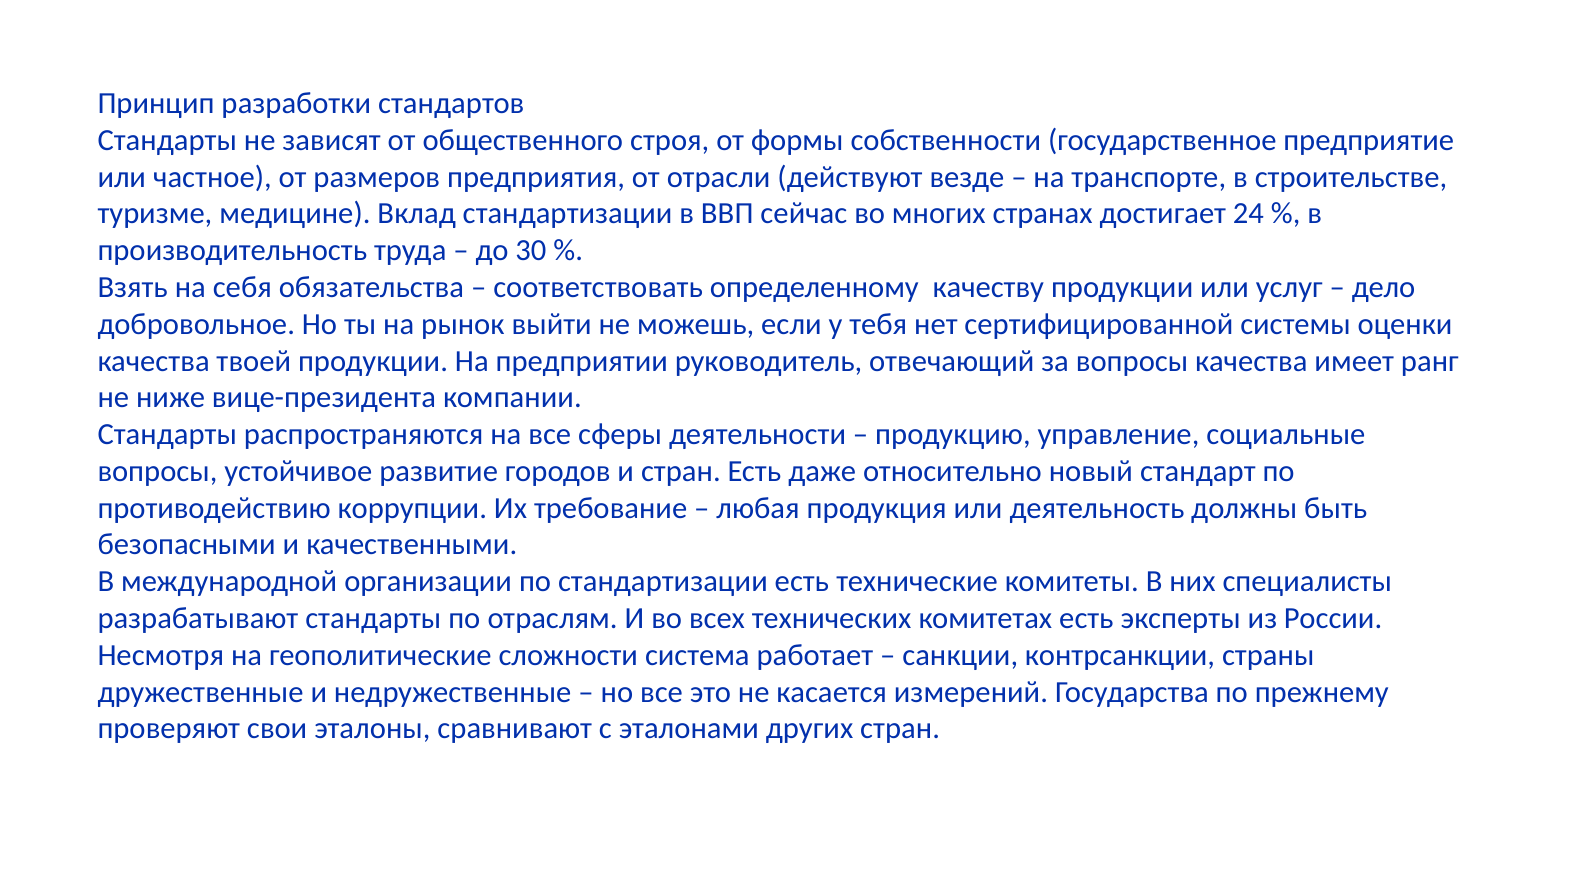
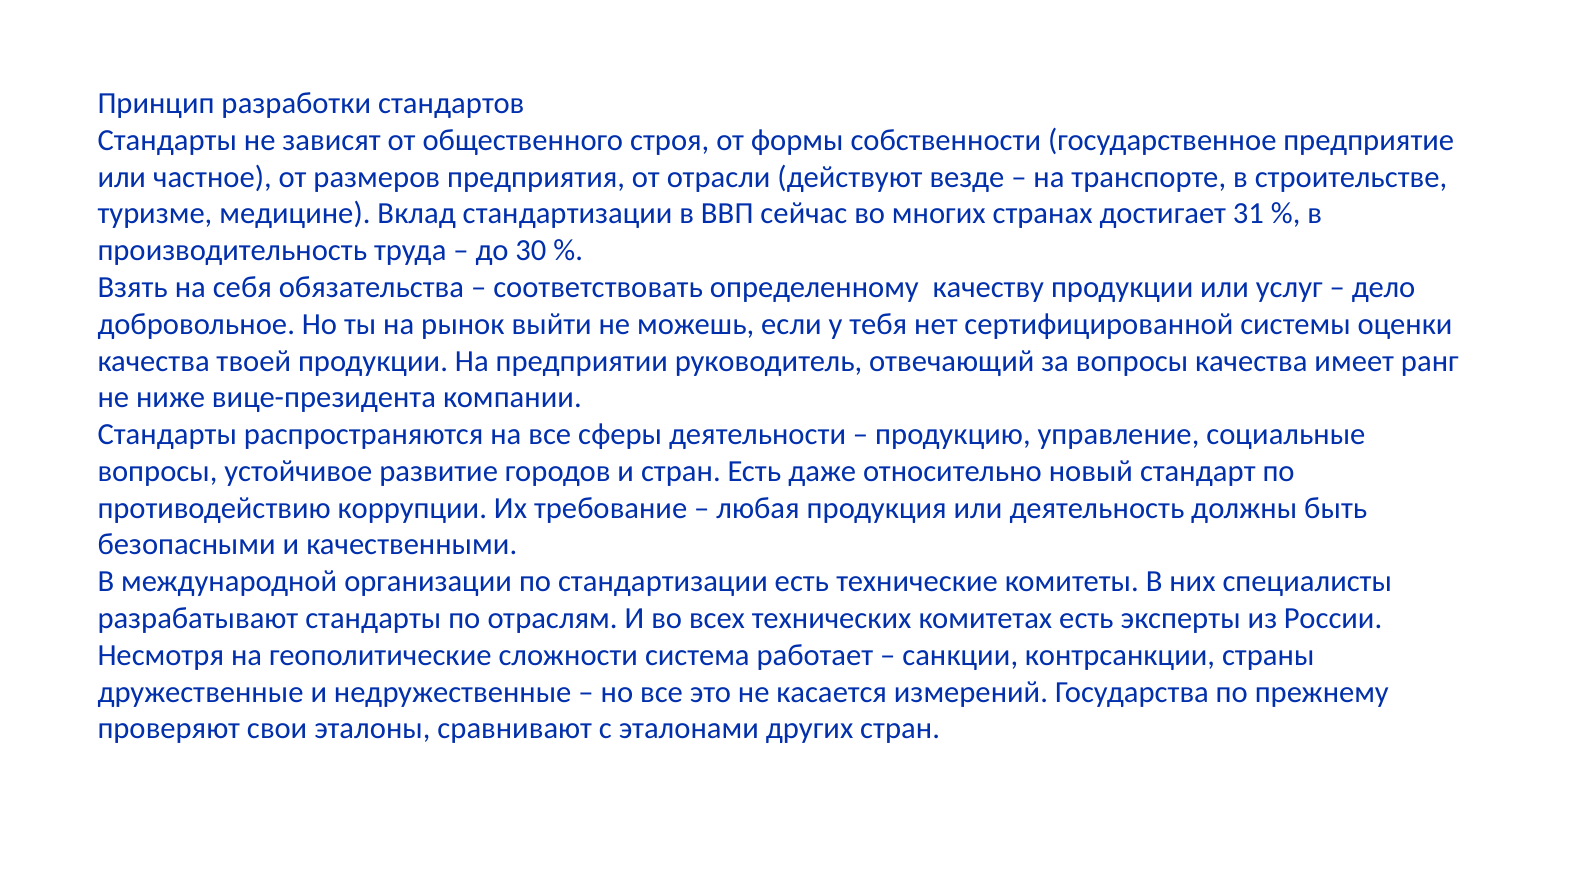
24: 24 -> 31 (1248, 214)
